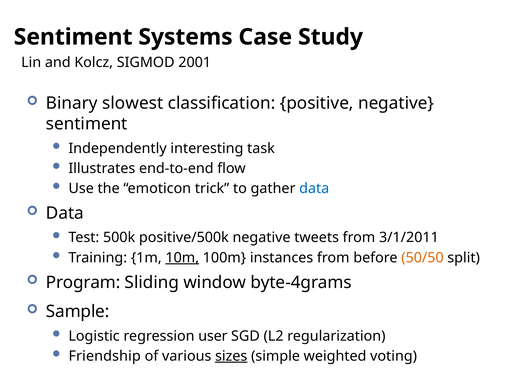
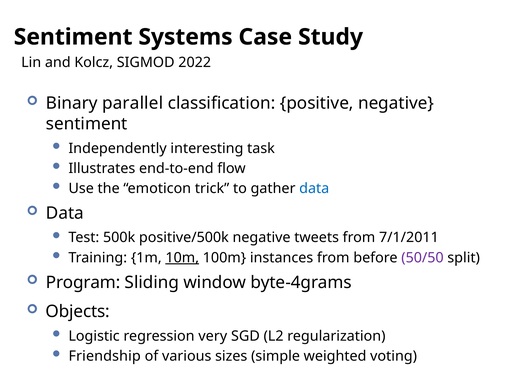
2001: 2001 -> 2022 (195, 63)
slowest: slowest -> parallel (133, 103)
3/1/2011: 3/1/2011 -> 7/1/2011 (409, 238)
50/50 colour: orange -> purple (422, 258)
Sample: Sample -> Objects (78, 312)
user: user -> very (213, 336)
sizes underline: present -> none (231, 356)
